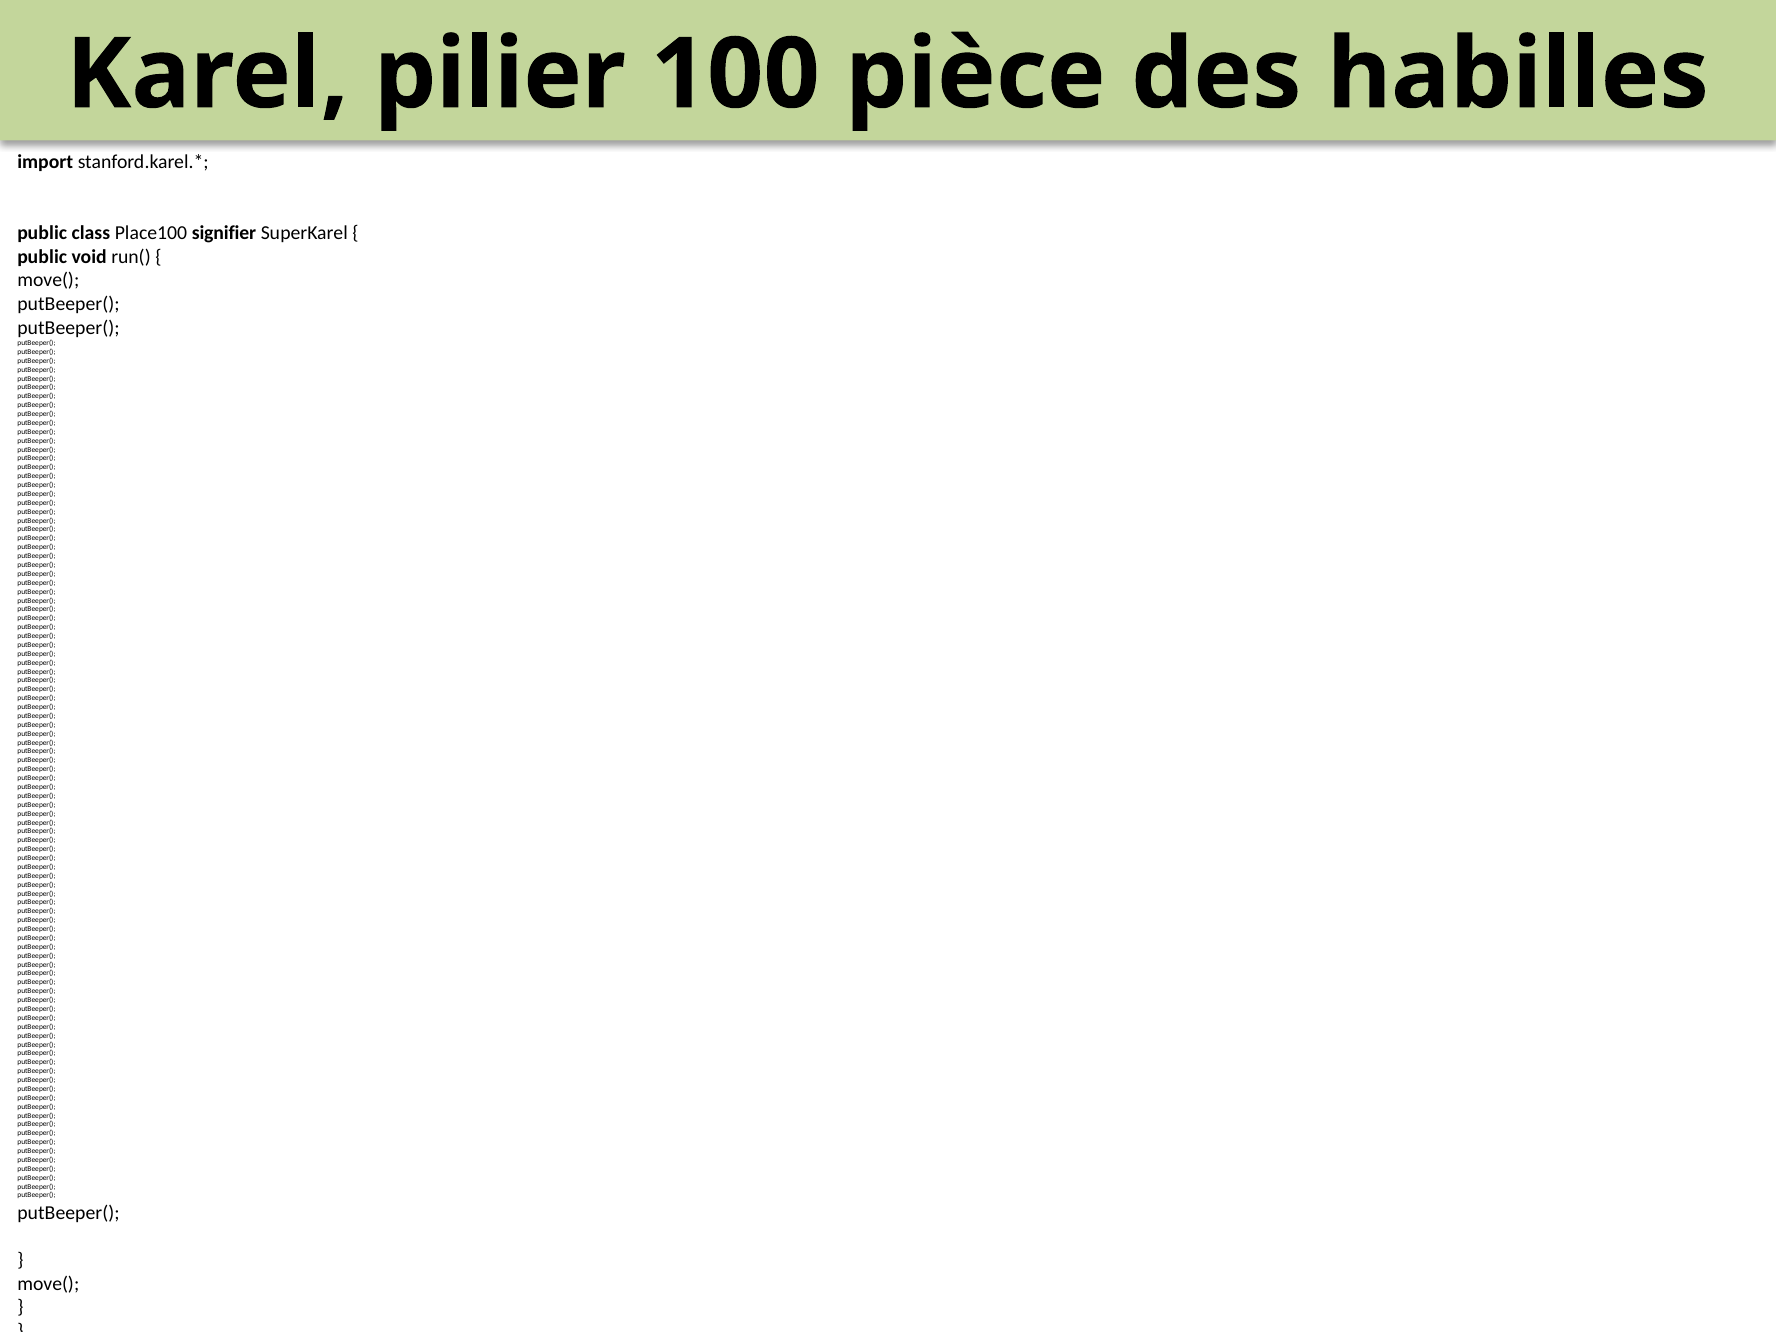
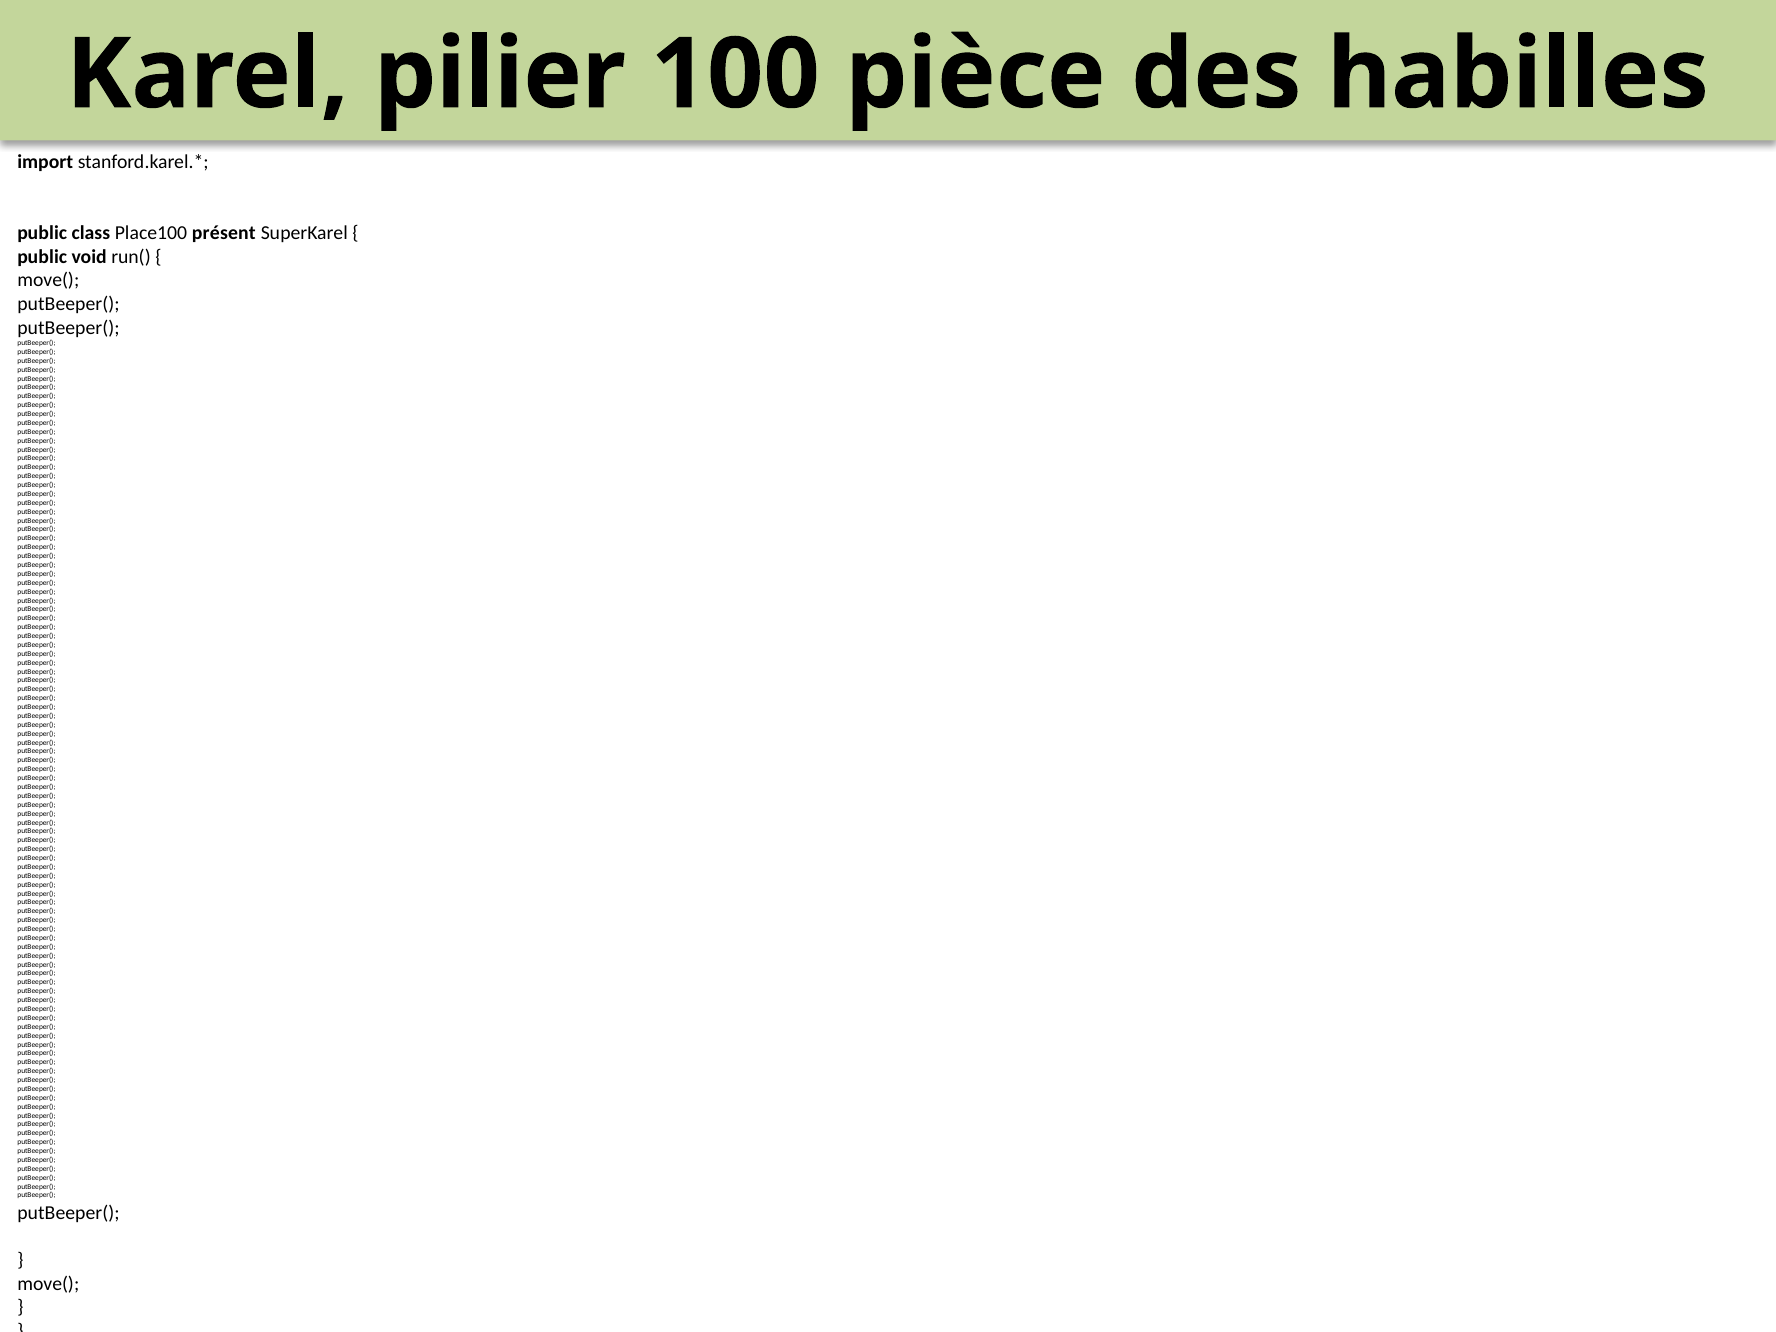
signifier: signifier -> présent (224, 233)
